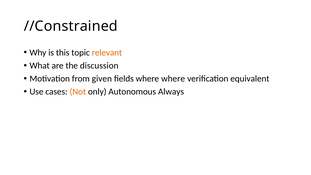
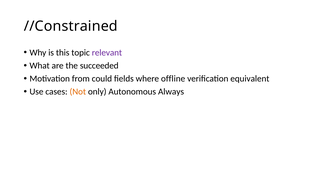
relevant colour: orange -> purple (107, 53)
discussion: discussion -> succeeded (99, 66)
given: given -> could (102, 79)
where where: where -> offline (173, 79)
